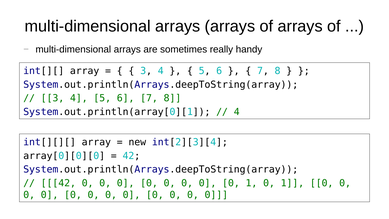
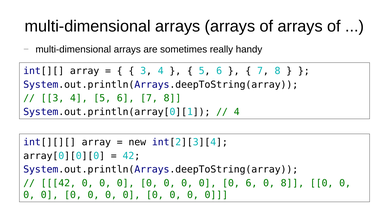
0 0 1: 1 -> 6 (251, 183)
1: 1 -> 8 (292, 183)
